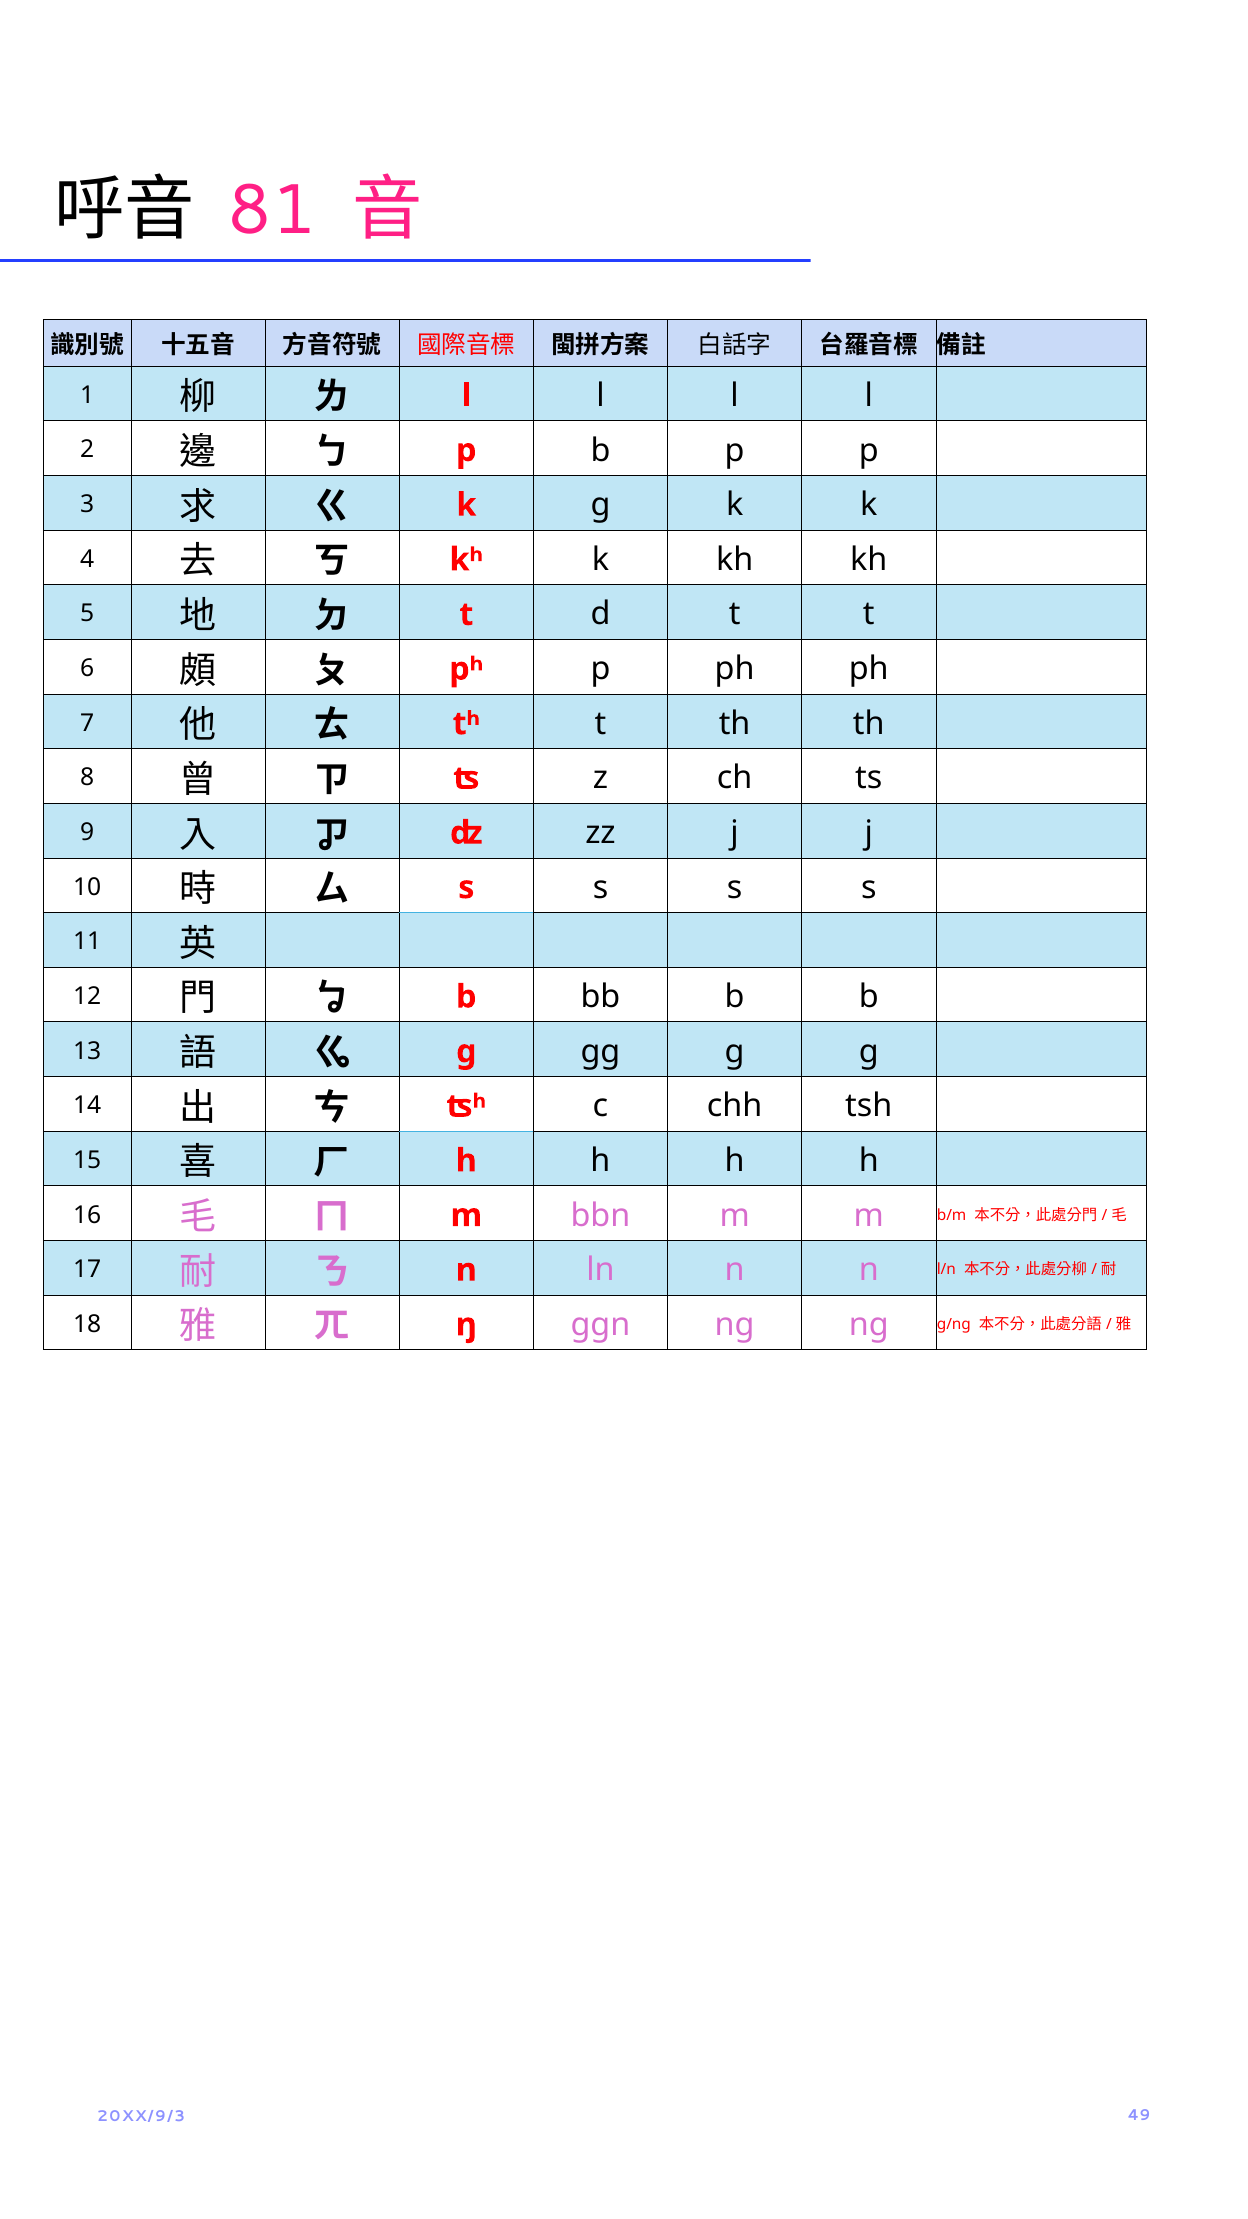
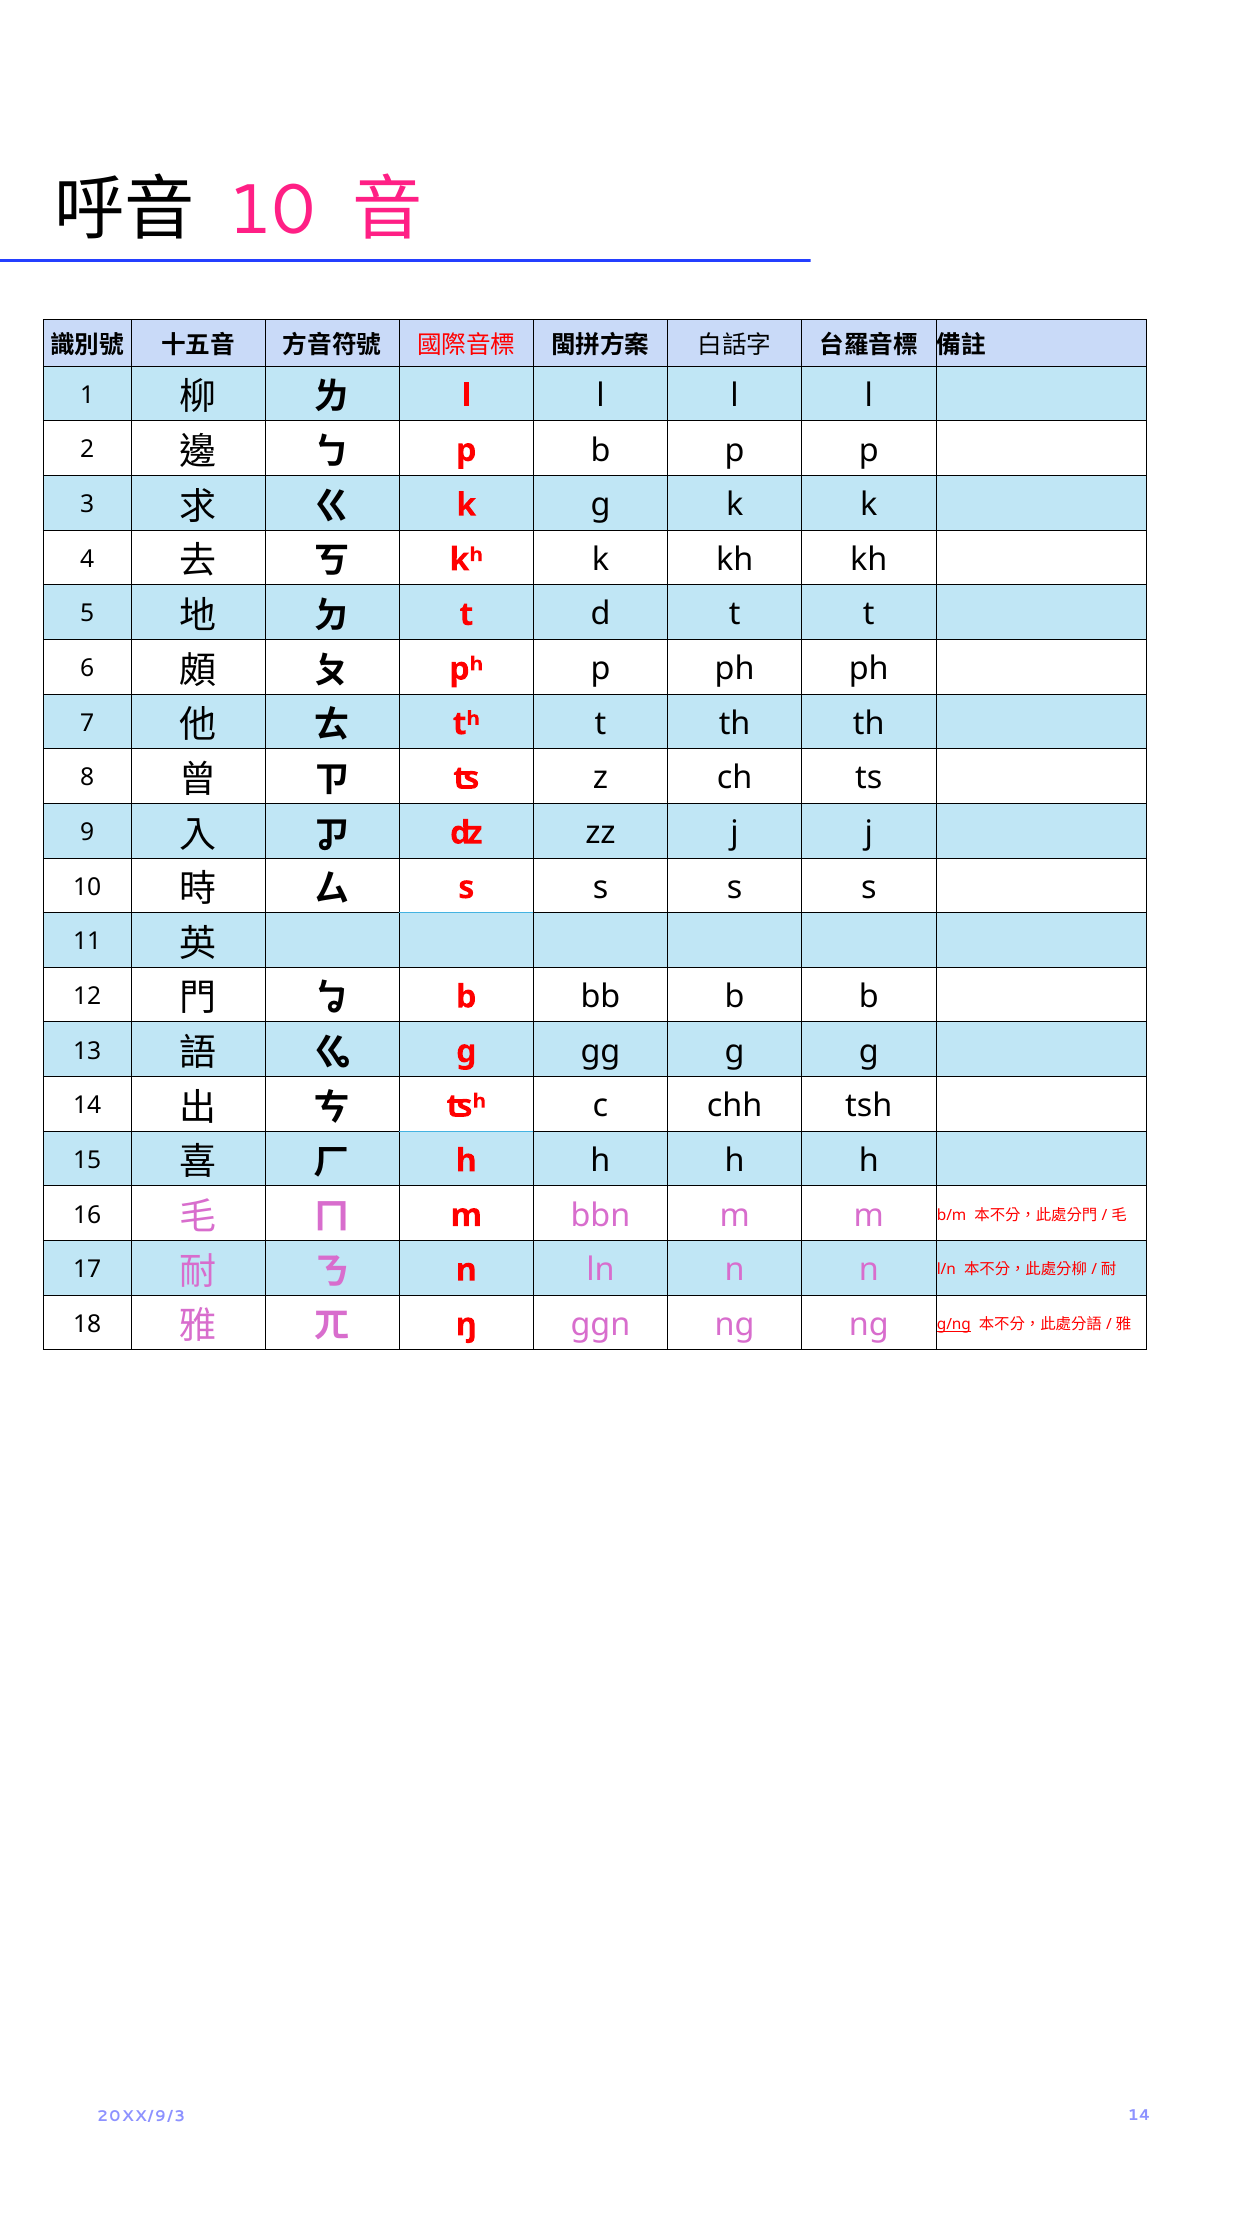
81: 81 -> 10 (272, 210)
g/ng underline: none -> present (954, 1324)
20XX/9/3 49: 49 -> 14 (1139, 2115)
